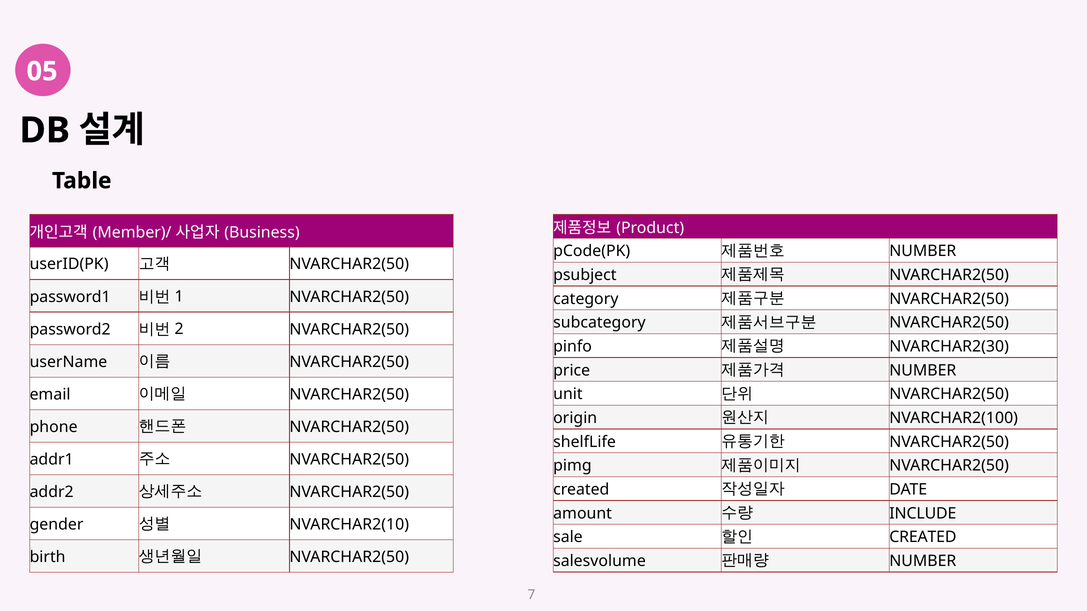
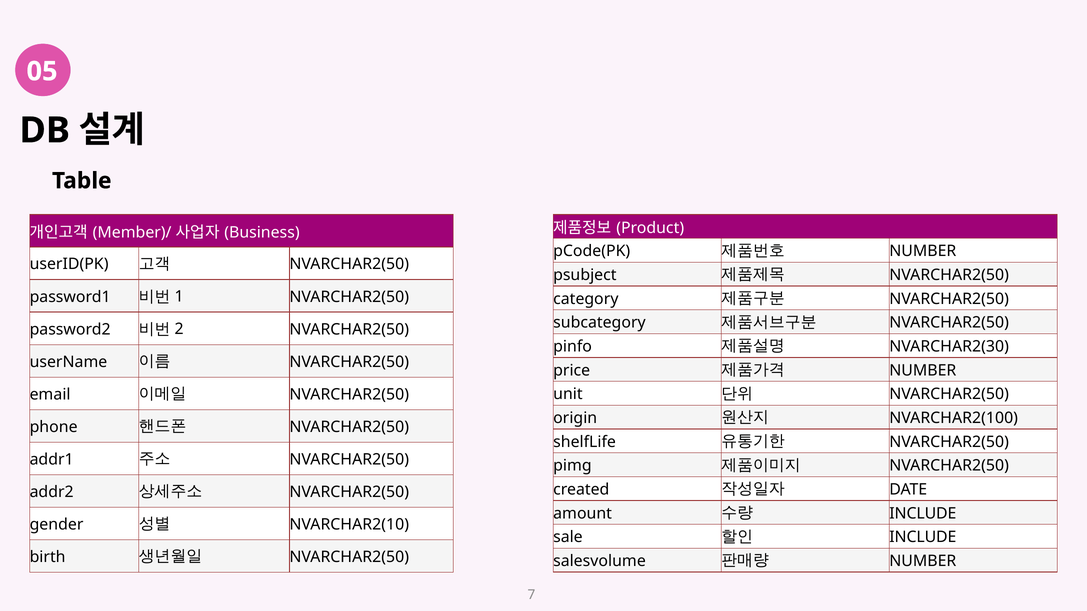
CREATED: CREATED -> INCLUDE (923, 538)
